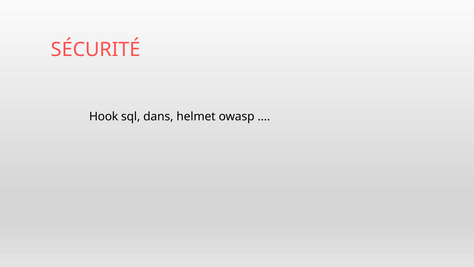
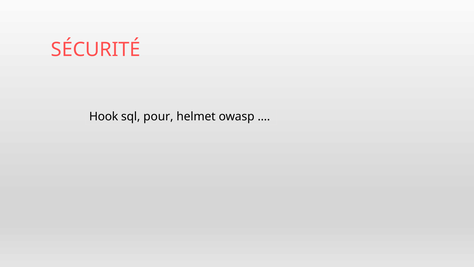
dans: dans -> pour (158, 116)
